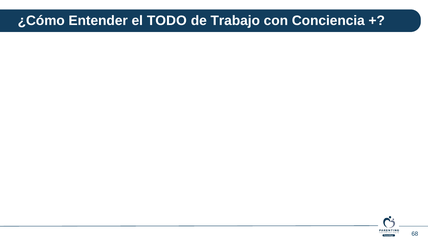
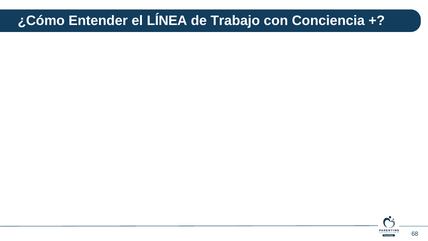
TODO: TODO -> LÍNEA (167, 21)
